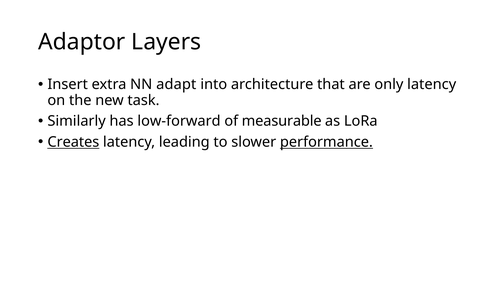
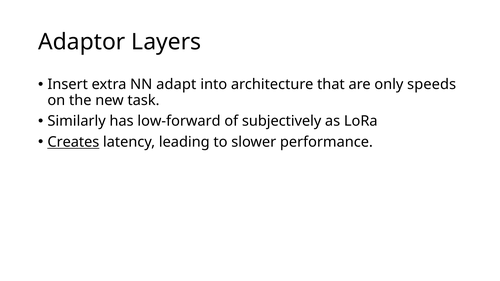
only latency: latency -> speeds (432, 85)
measurable: measurable -> subjectively (282, 121)
performance underline: present -> none (326, 142)
